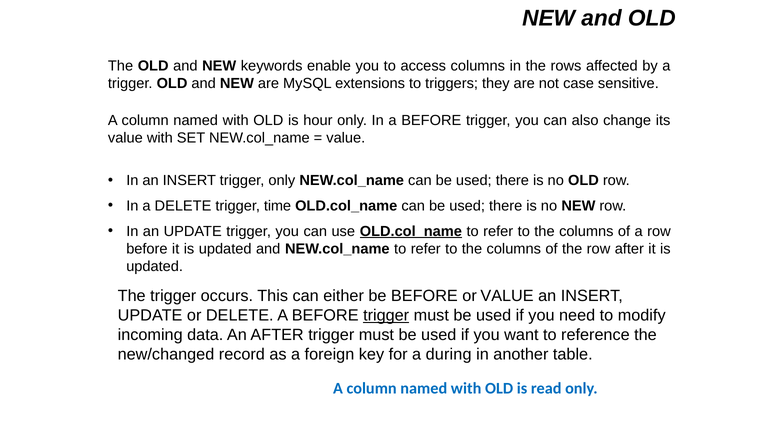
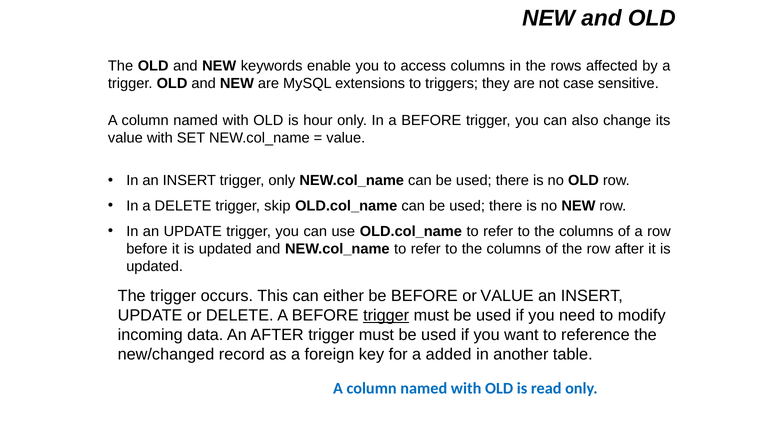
time: time -> skip (277, 206)
OLD.col_name underline: present -> none (411, 231)
during: during -> added (449, 355)
